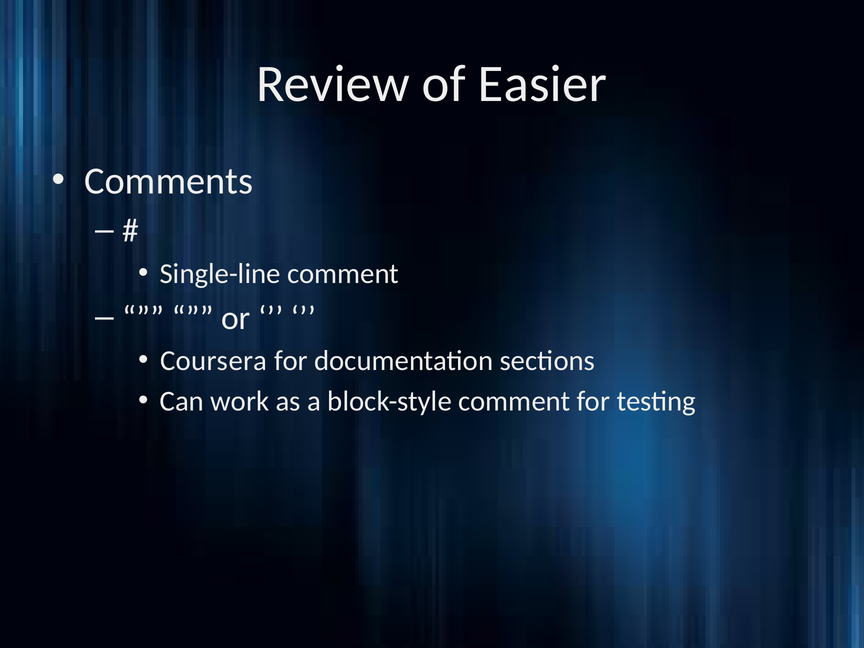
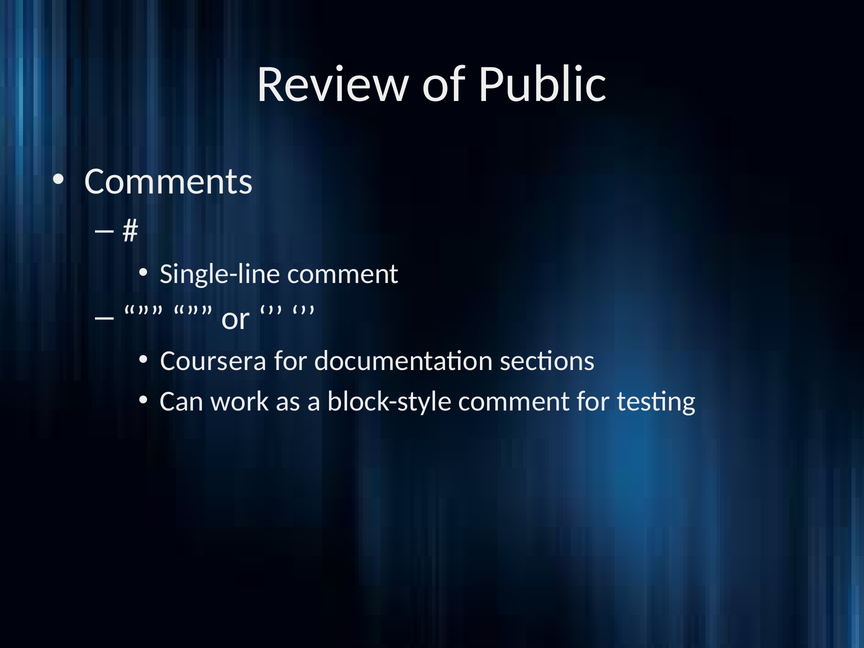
Easier: Easier -> Public (542, 84)
